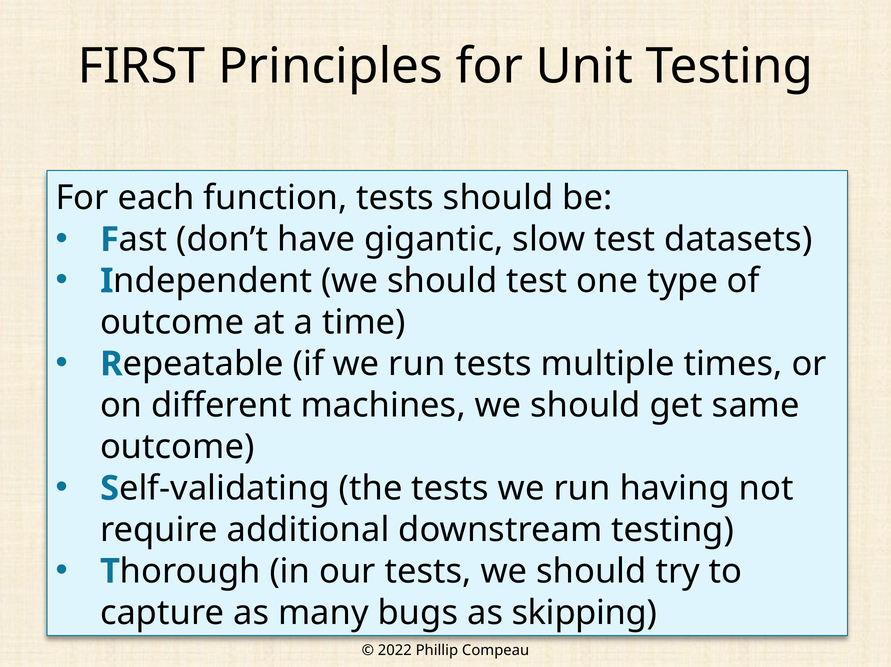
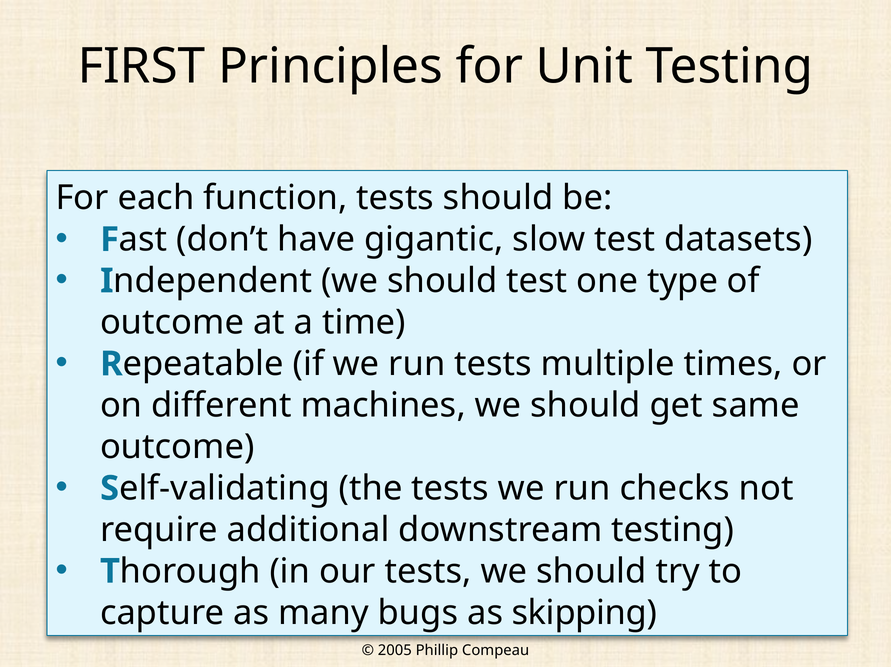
having: having -> checks (675, 489)
2022: 2022 -> 2005 (395, 651)
